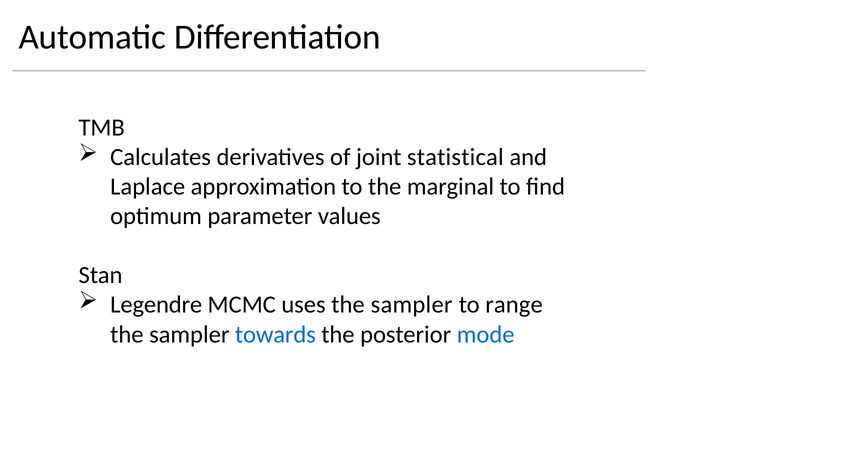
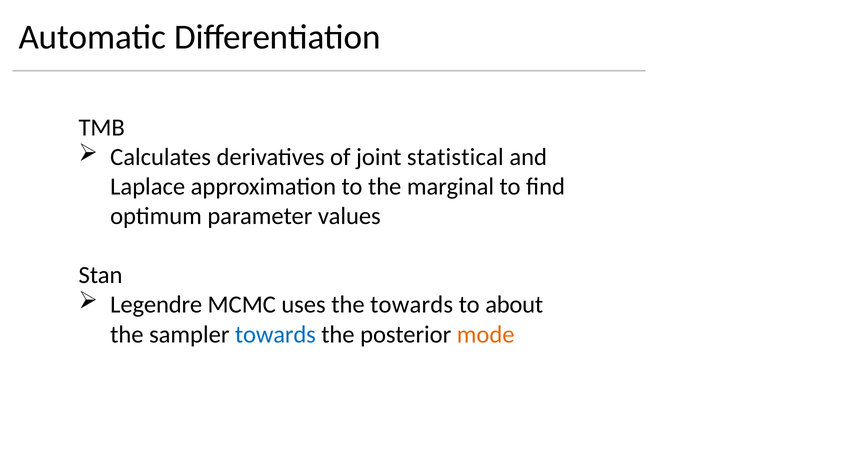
uses the sampler: sampler -> towards (412, 305)
range: range -> about (514, 305)
mode colour: blue -> orange (486, 334)
